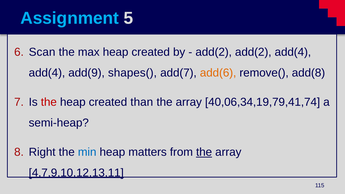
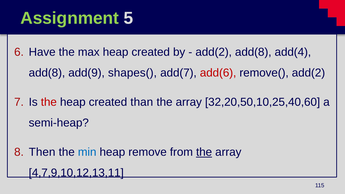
Assignment colour: light blue -> light green (70, 18)
Scan: Scan -> Have (42, 52)
add(2 add(2: add(2 -> add(8 (253, 52)
add(4: add(4 -> add(8 (47, 73)
add(6 colour: orange -> red (218, 73)
remove( add(8: add(8 -> add(2 (308, 73)
40,06,34,19,79,41,74: 40,06,34,19,79,41,74 -> 32,20,50,10,25,40,60 (263, 102)
Right: Right -> Then (42, 152)
matters: matters -> remove (148, 152)
4,7,9,10,12,13,11 underline: present -> none (76, 173)
